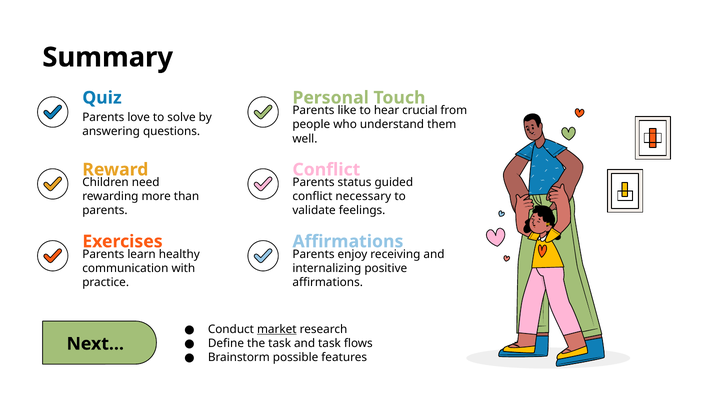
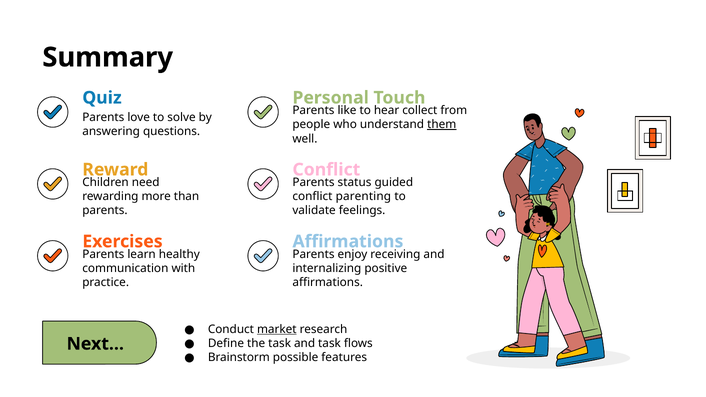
crucial: crucial -> collect (420, 110)
them underline: none -> present (442, 125)
necessary: necessary -> parenting (363, 196)
